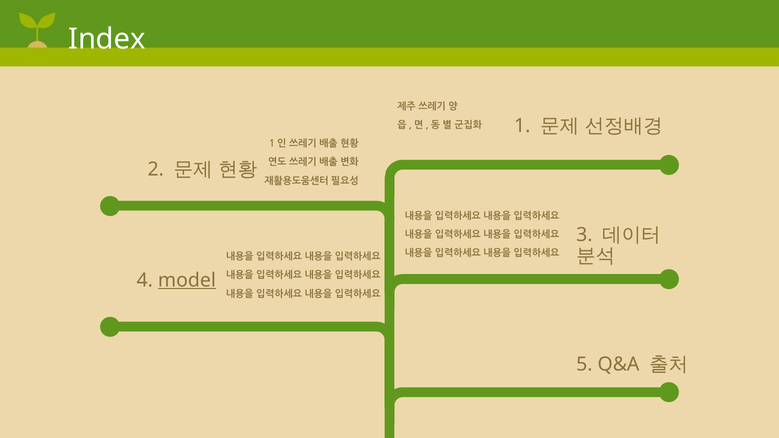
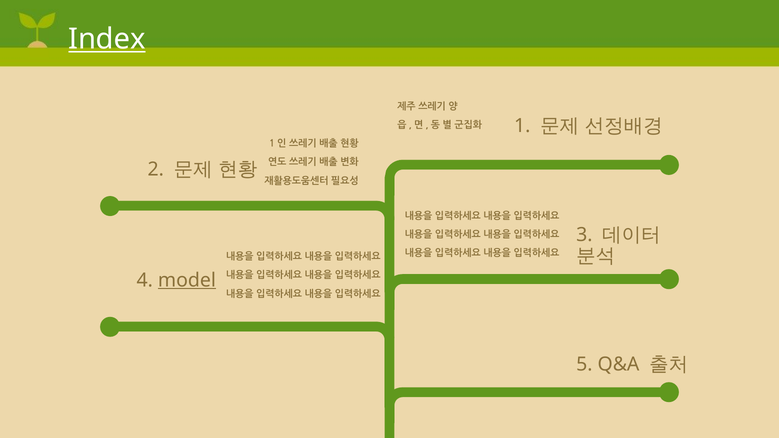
Index underline: none -> present (107, 39)
